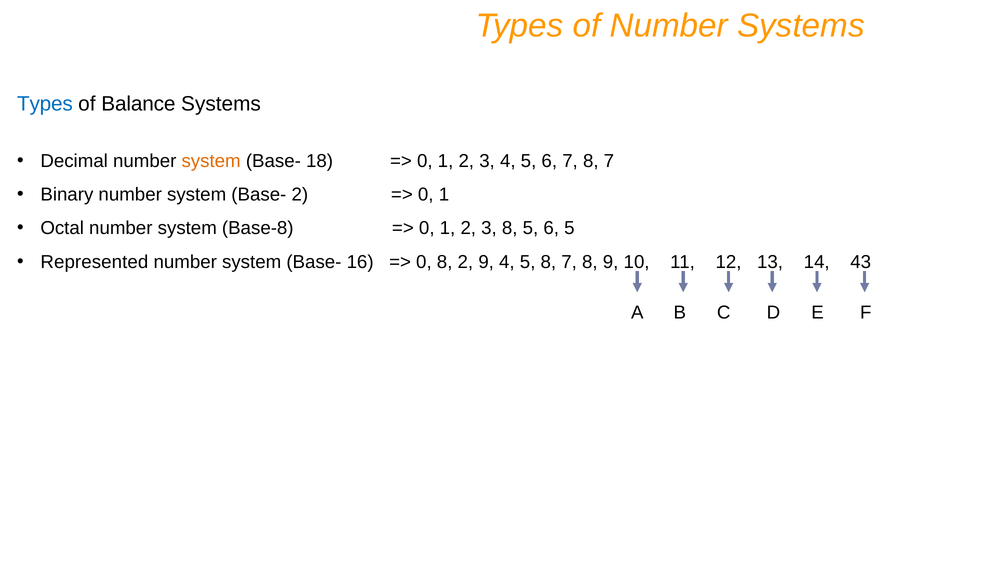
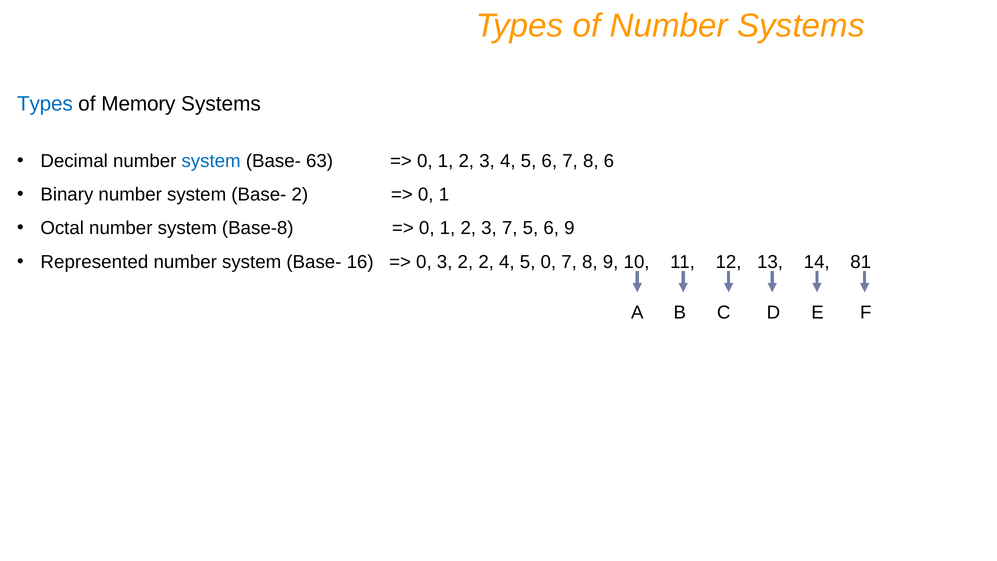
Balance: Balance -> Memory (138, 104)
system colour: orange -> blue (211, 161)
18: 18 -> 63 (320, 161)
7 8 7: 7 -> 6 (609, 161)
3 8: 8 -> 7 (510, 228)
6 5: 5 -> 9 (569, 228)
0 8: 8 -> 3 (445, 262)
2 9: 9 -> 2 (486, 262)
5 8: 8 -> 0 (548, 262)
43: 43 -> 81 (861, 262)
